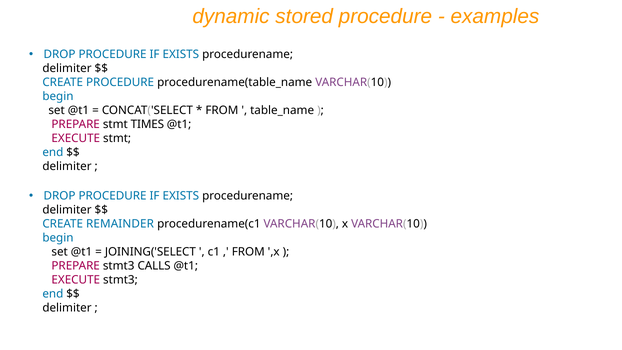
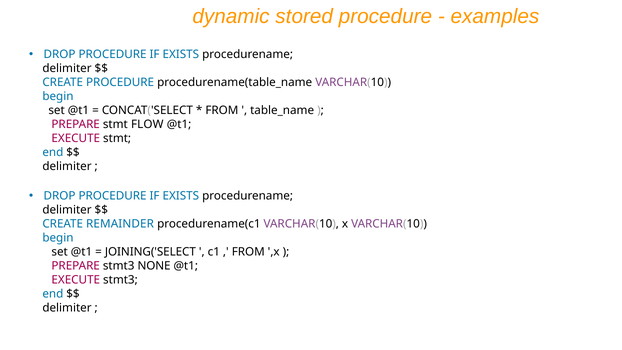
TIMES: TIMES -> FLOW (147, 124)
CALLS: CALLS -> NONE (154, 266)
